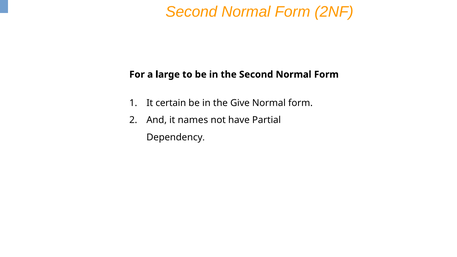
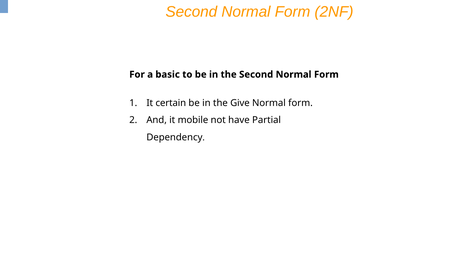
large: large -> basic (168, 75)
names: names -> mobile (193, 120)
